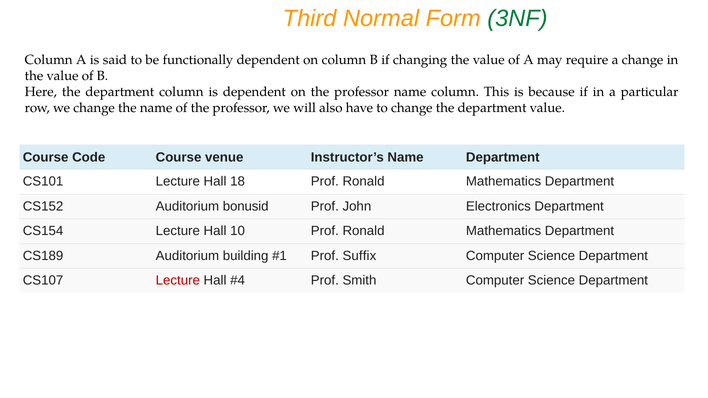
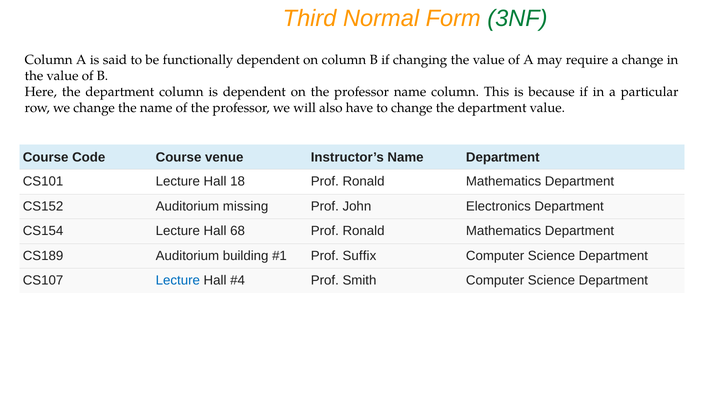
bonusid: bonusid -> missing (246, 206)
10: 10 -> 68 (238, 231)
Lecture colour: red -> blue (178, 281)
